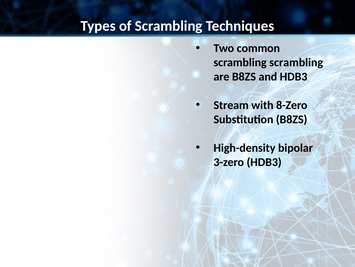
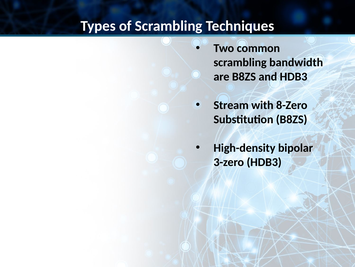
scrambling scrambling: scrambling -> bandwidth (296, 62)
